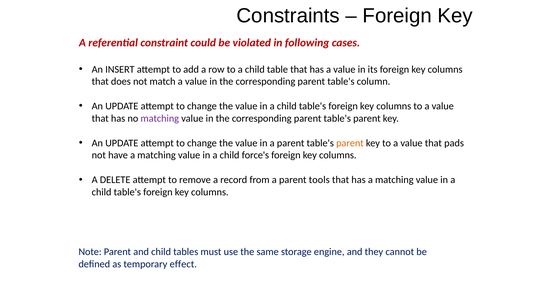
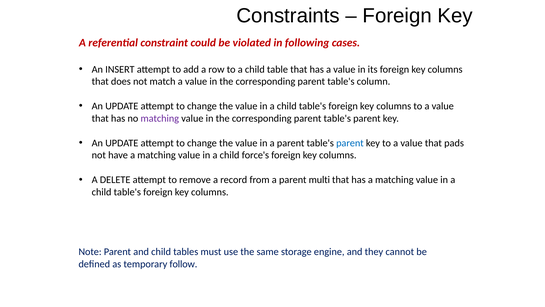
parent colour: orange -> blue (350, 143)
tools: tools -> multi (319, 180)
effect: effect -> follow (183, 264)
